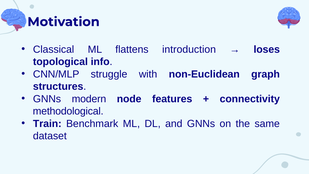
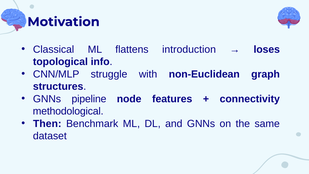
modern: modern -> pipeline (89, 99)
Train: Train -> Then (47, 123)
